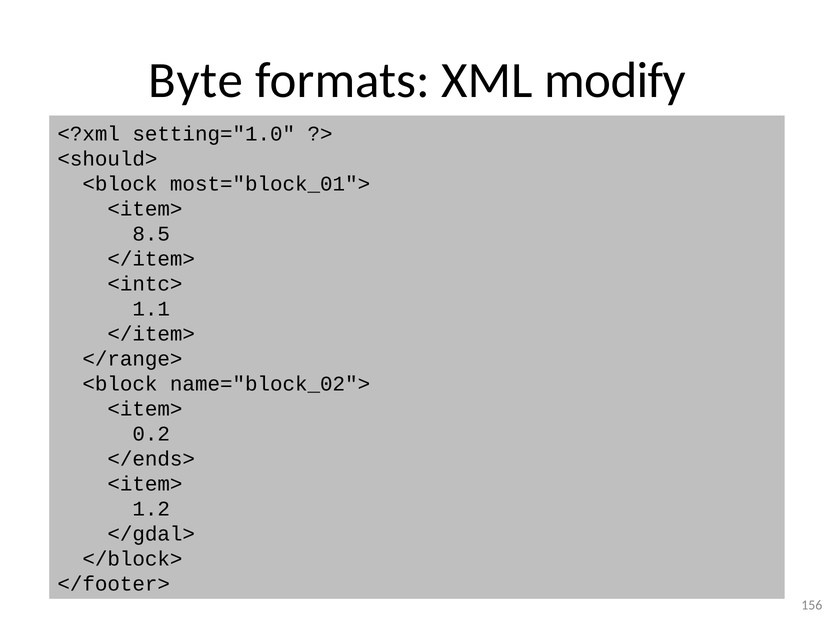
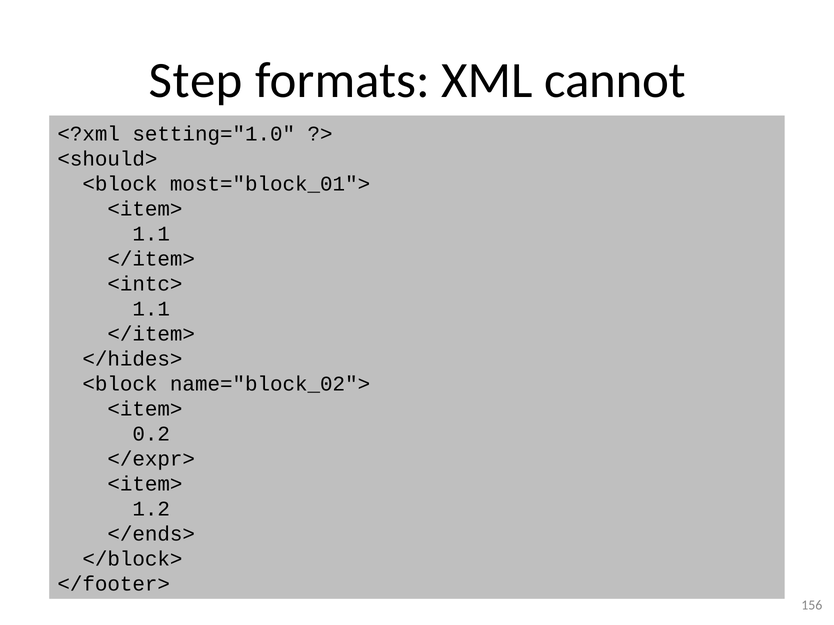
Byte: Byte -> Step (196, 81)
modify: modify -> cannot (615, 81)
8.5: 8.5 -> 1.1 (151, 234)
</range>: </range> -> </hides> (132, 359)
</ends>: </ends> -> </expr> (151, 459)
</gdal>: </gdal> -> </ends> (151, 534)
